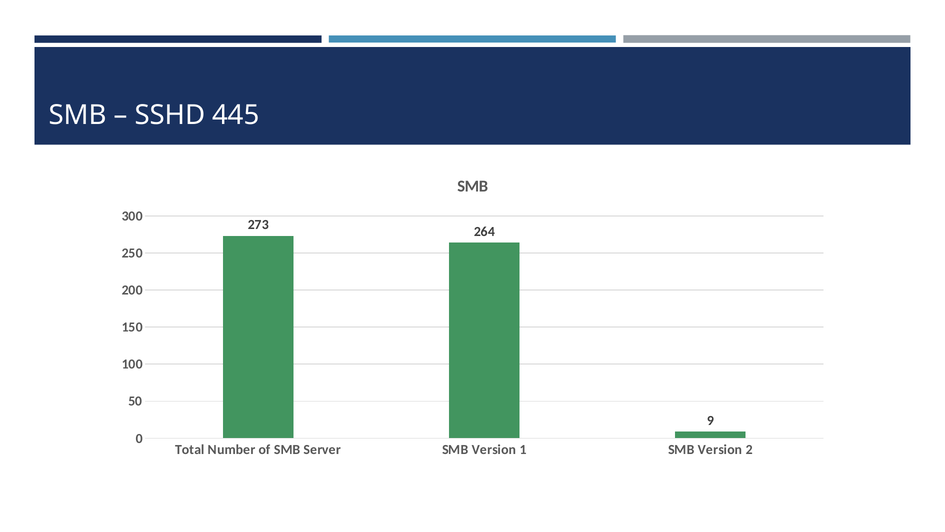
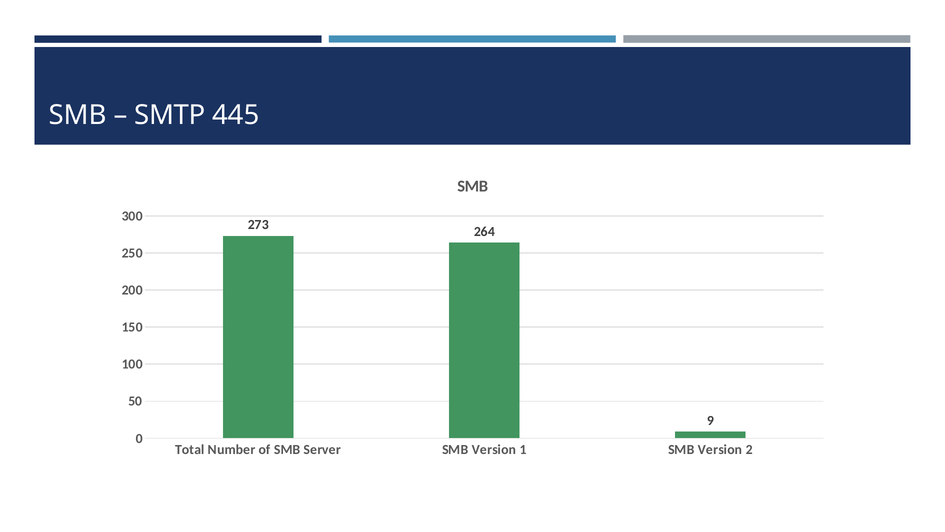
SSHD: SSHD -> SMTP (170, 115)
